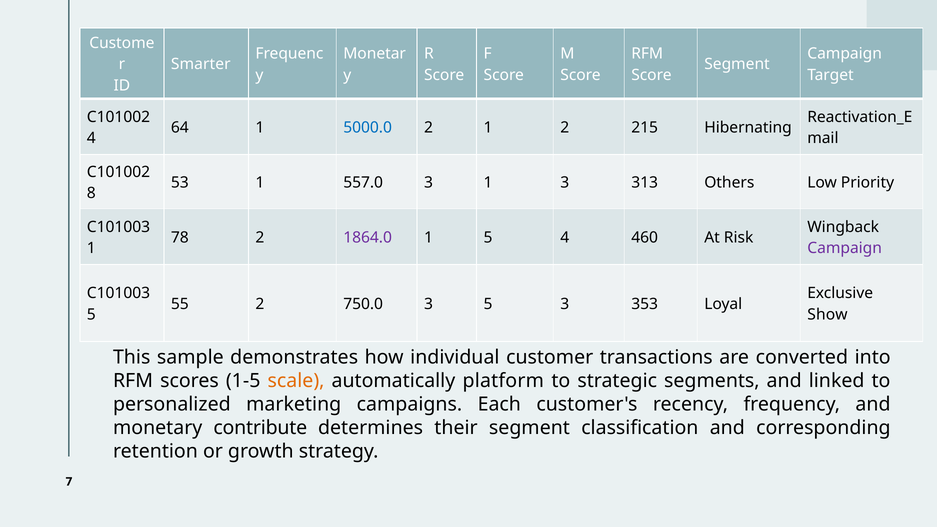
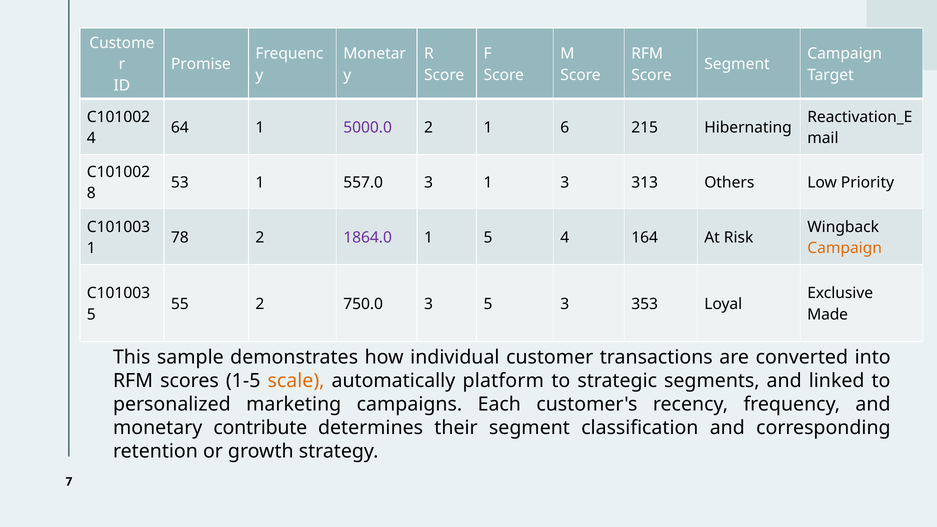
Smarter: Smarter -> Promise (201, 64)
5000.0 colour: blue -> purple (368, 128)
1 2: 2 -> 6 (565, 128)
460: 460 -> 164 (645, 238)
Campaign colour: purple -> orange (845, 248)
Show: Show -> Made (828, 315)
